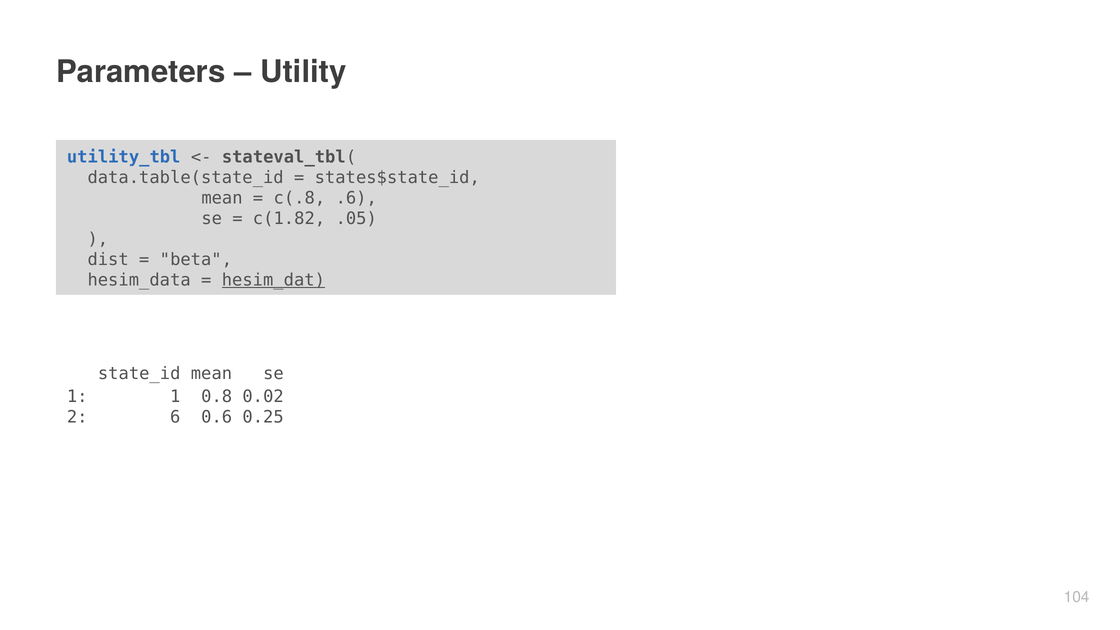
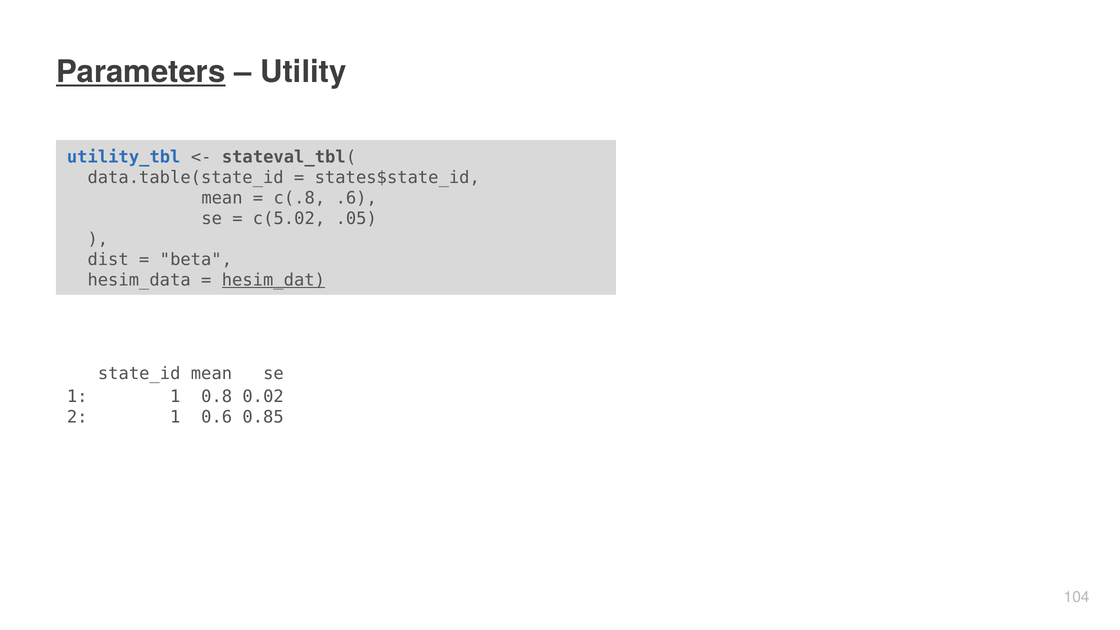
Parameters underline: none -> present (141, 72)
c(1.82: c(1.82 -> c(5.02 (289, 219)
2 6: 6 -> 1 (175, 417)
0.25: 0.25 -> 0.85 (263, 417)
